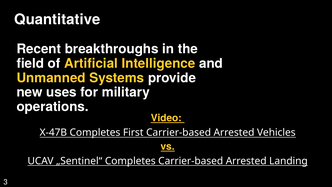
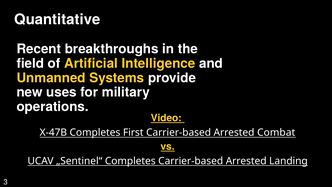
Vehicles: Vehicles -> Combat (276, 132)
